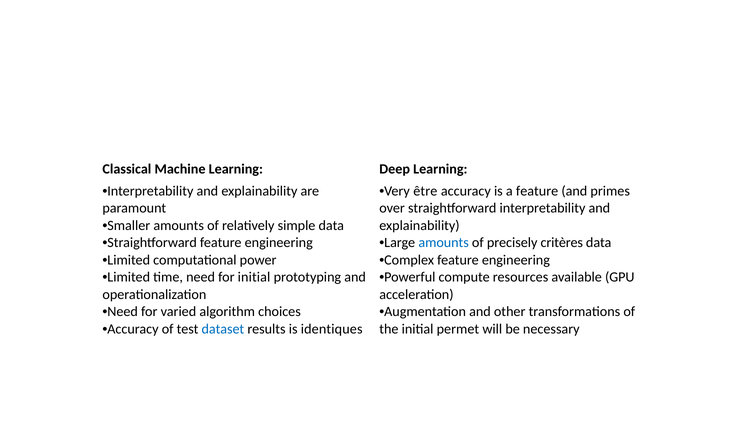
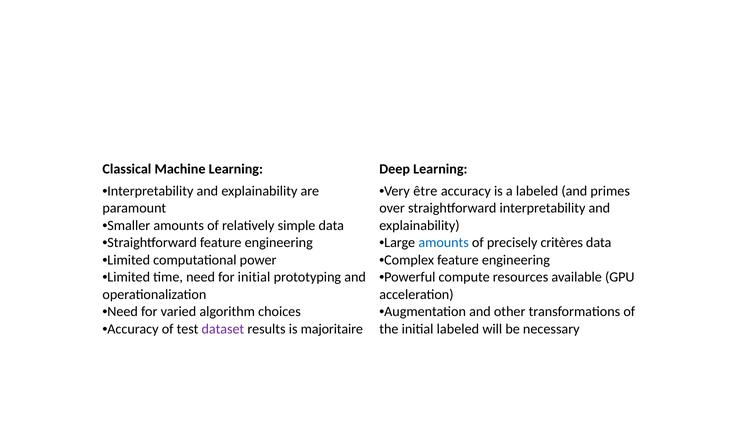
a feature: feature -> labeled (537, 191)
dataset colour: blue -> purple (223, 329)
identiques: identiques -> majoritaire (332, 329)
initial permet: permet -> labeled (458, 329)
